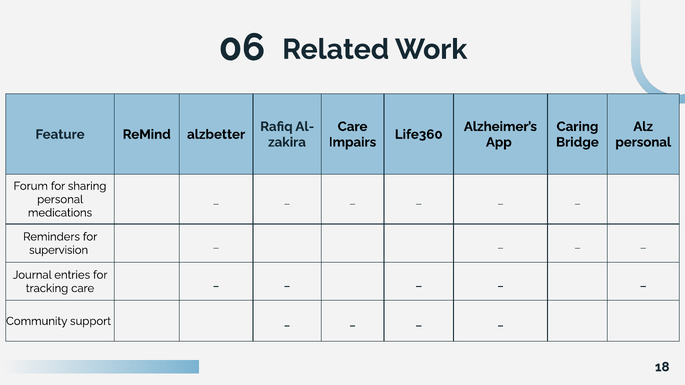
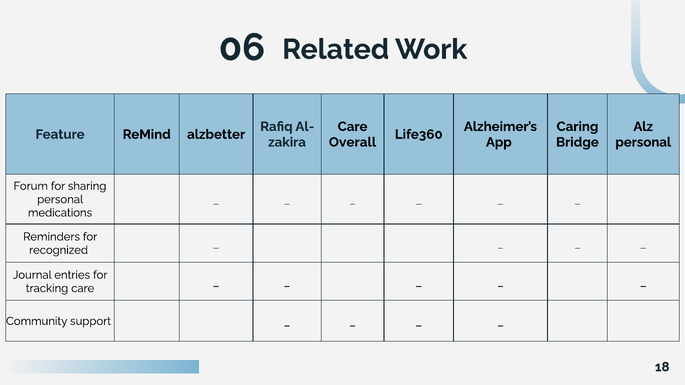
Impairs: Impairs -> Overall (352, 142)
supervision: supervision -> recognized (59, 250)
